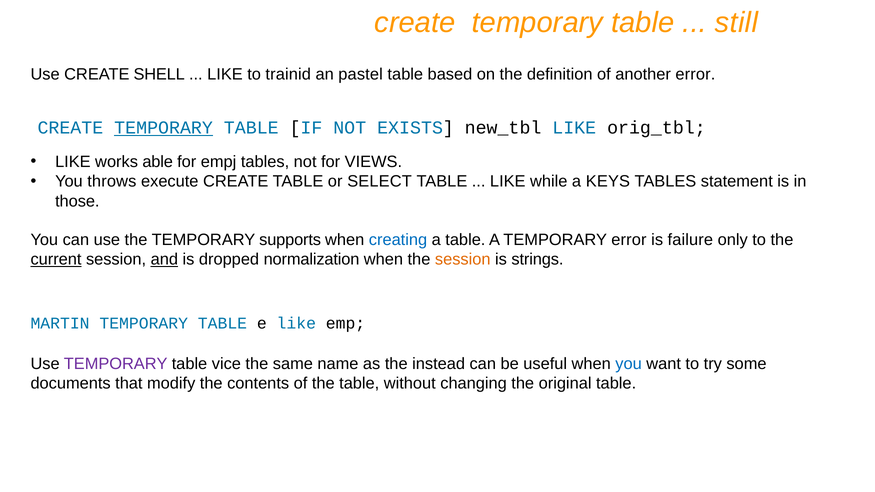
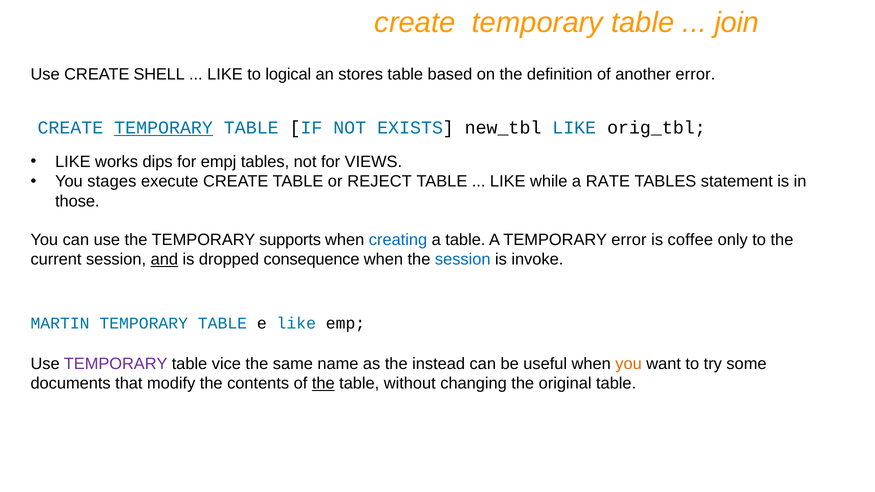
still: still -> join (737, 23)
trainid: trainid -> logical (288, 74)
pastel: pastel -> stores (361, 74)
able: able -> dips (158, 162)
throws: throws -> stages (112, 182)
SELECT: SELECT -> REJECT (380, 182)
KEYS: KEYS -> RATE (608, 182)
failure: failure -> coffee (690, 240)
current underline: present -> none (56, 259)
normalization: normalization -> consequence (312, 259)
session colour: orange -> blue (463, 259)
strings: strings -> invoke (537, 259)
you colour: blue -> orange (629, 364)
the underline: none -> present (323, 383)
